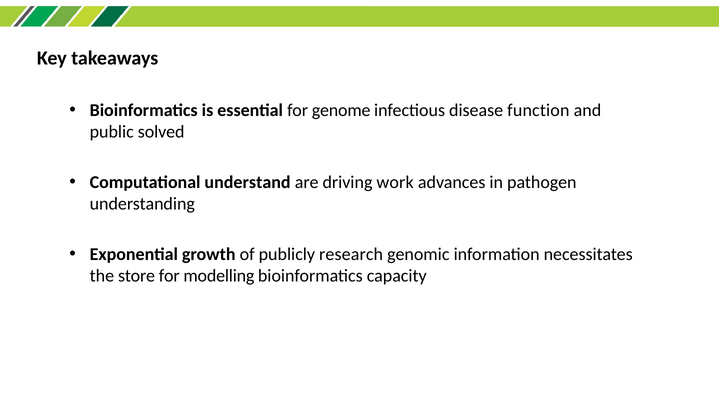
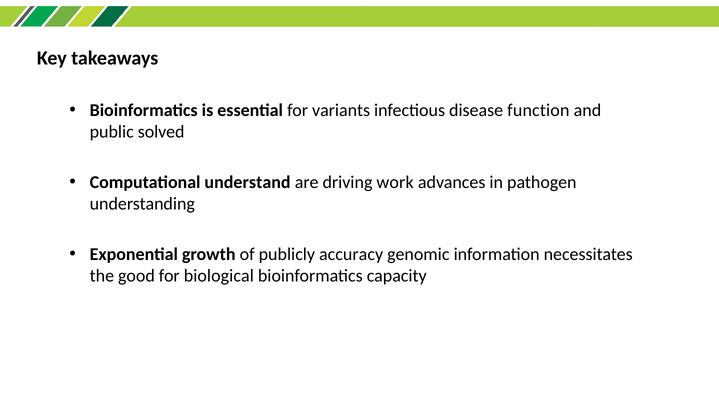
genome: genome -> variants (341, 110)
research: research -> accuracy (351, 254)
store: store -> good (136, 275)
modelling: modelling -> biological (219, 275)
